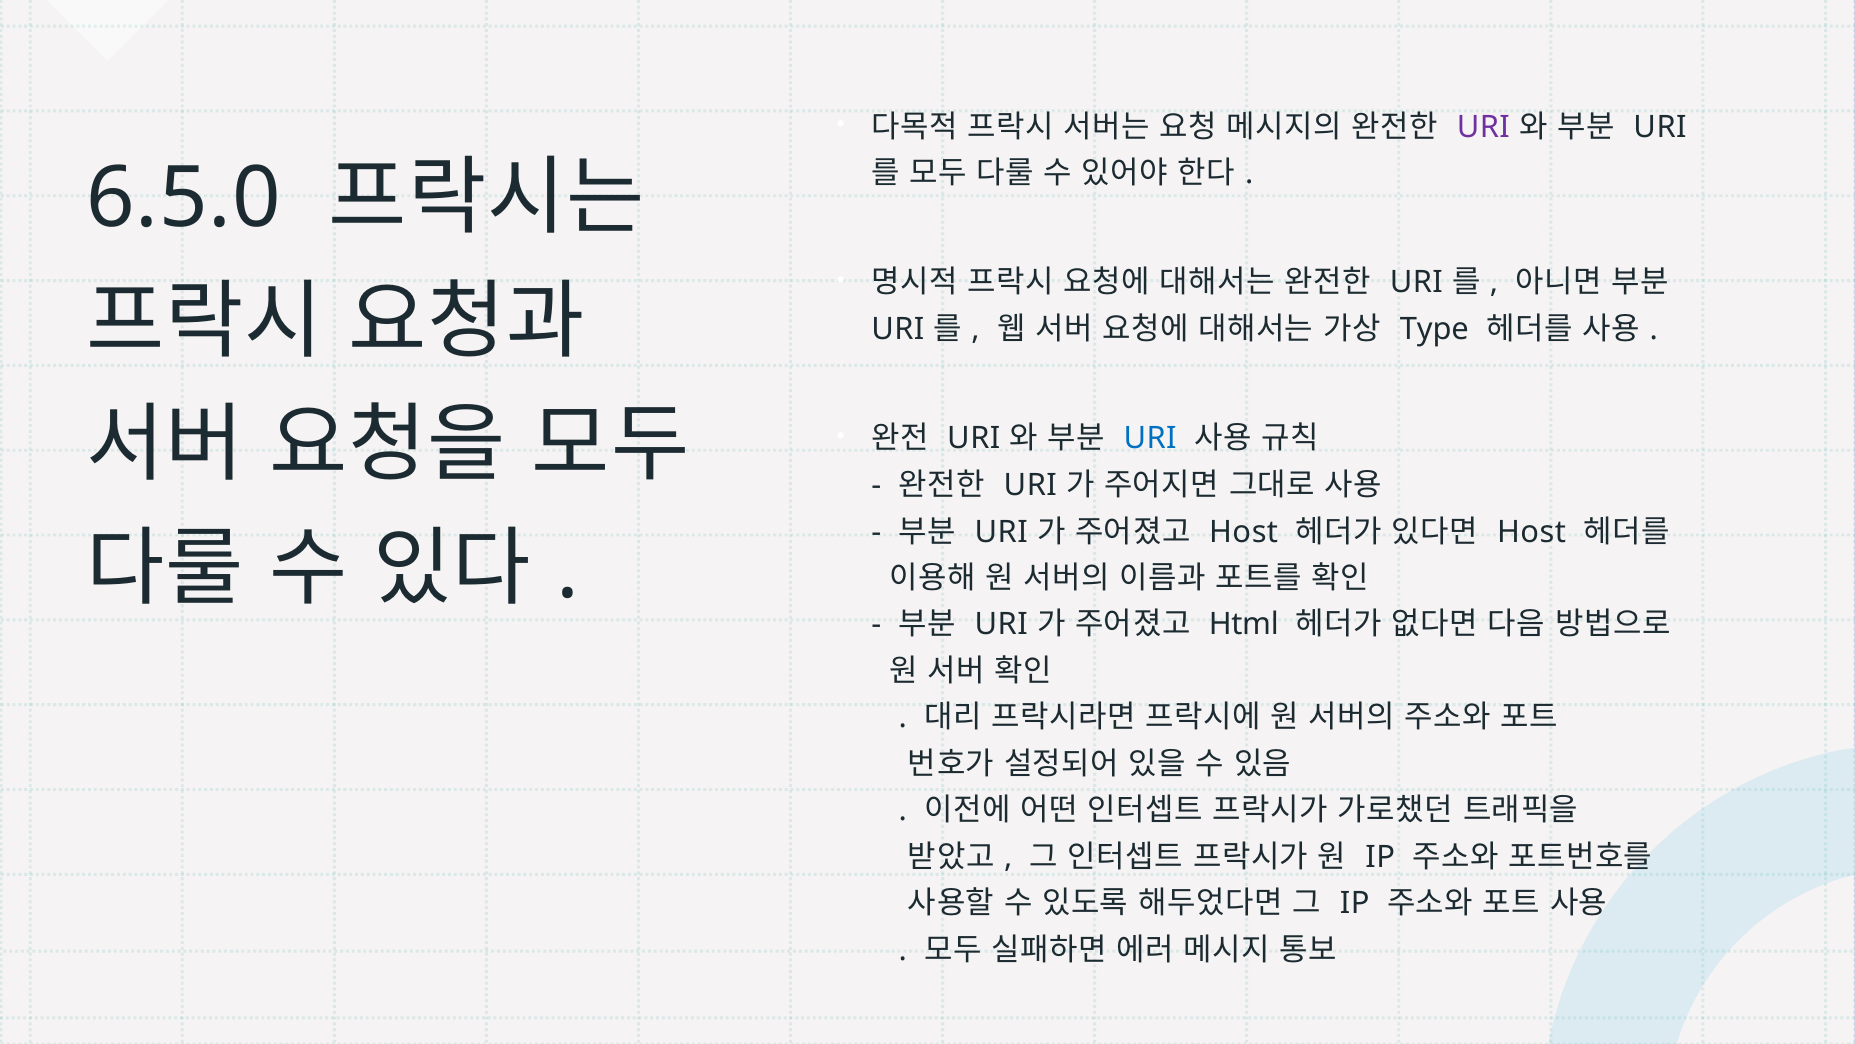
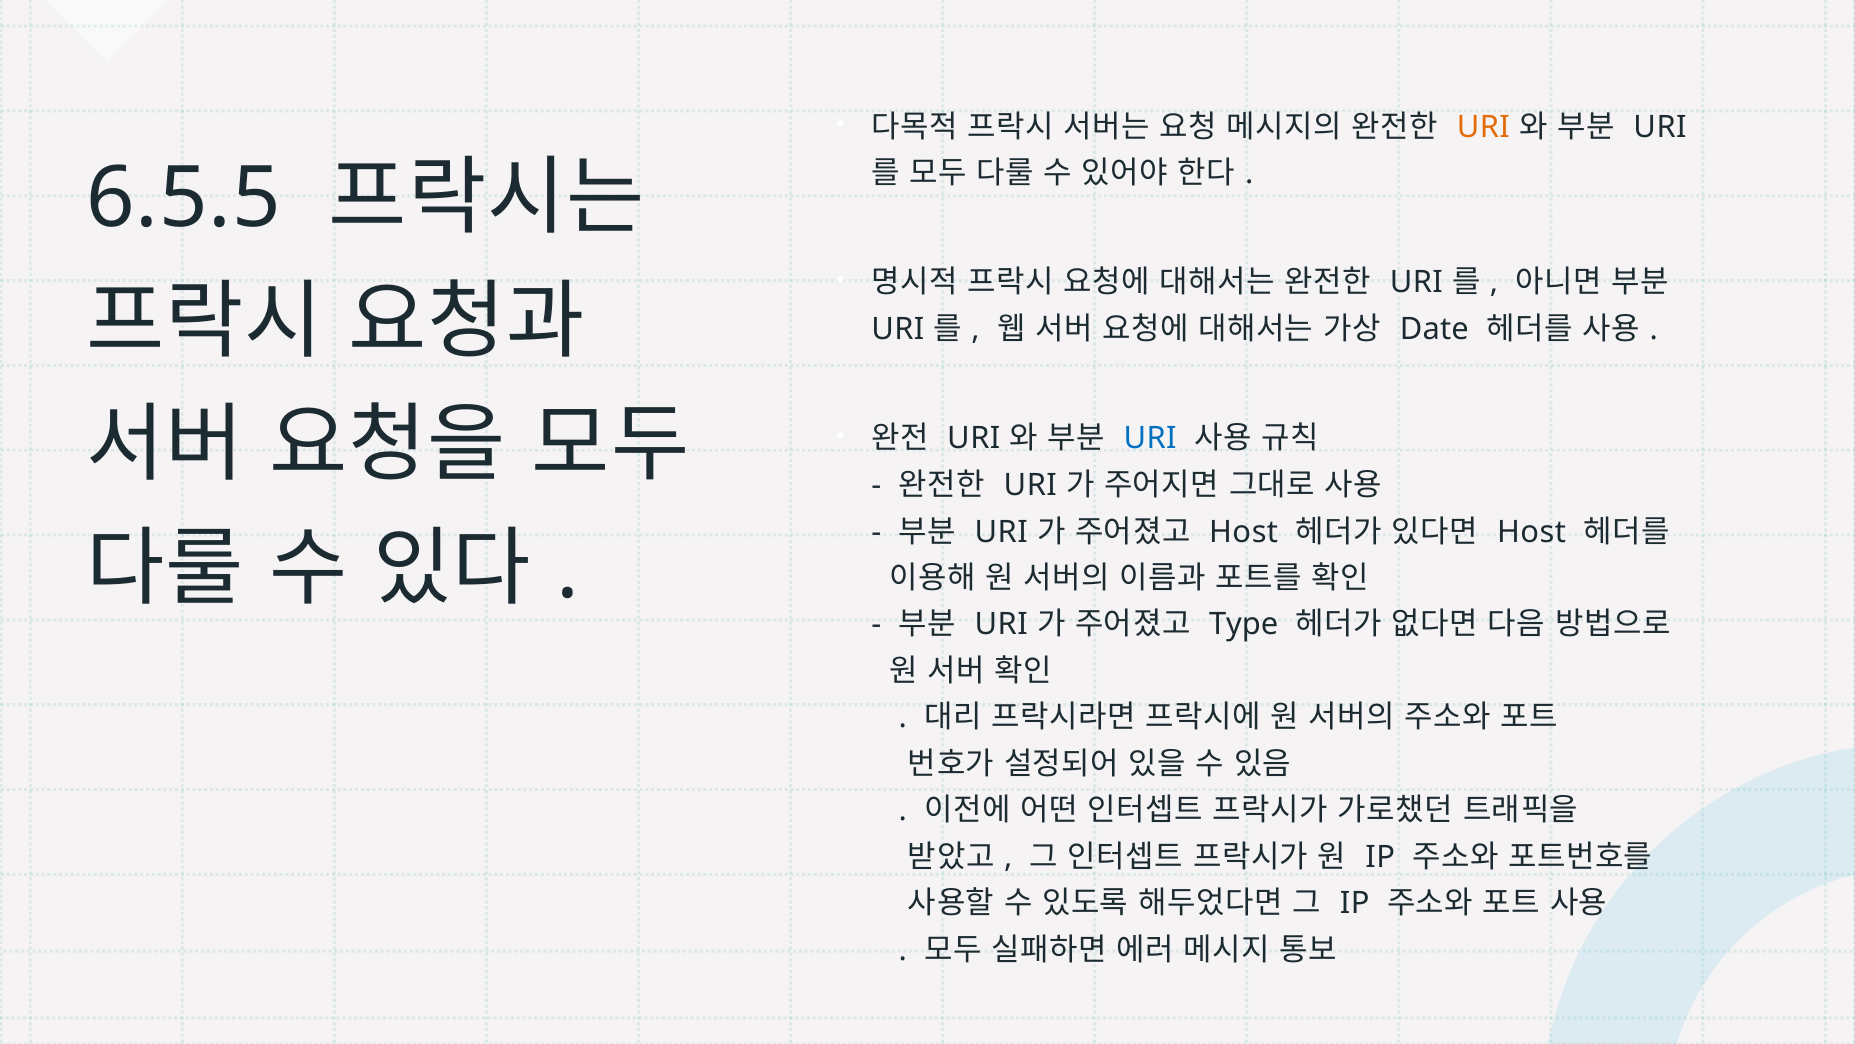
URI colour: purple -> orange (1483, 127)
6.5.0: 6.5.0 -> 6.5.5 (183, 198)
Type: Type -> Date (1434, 329)
Html: Html -> Type (1244, 624)
